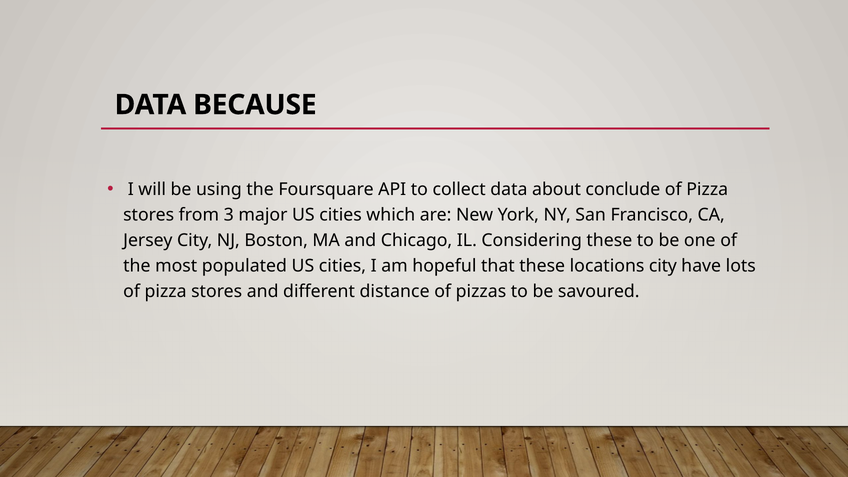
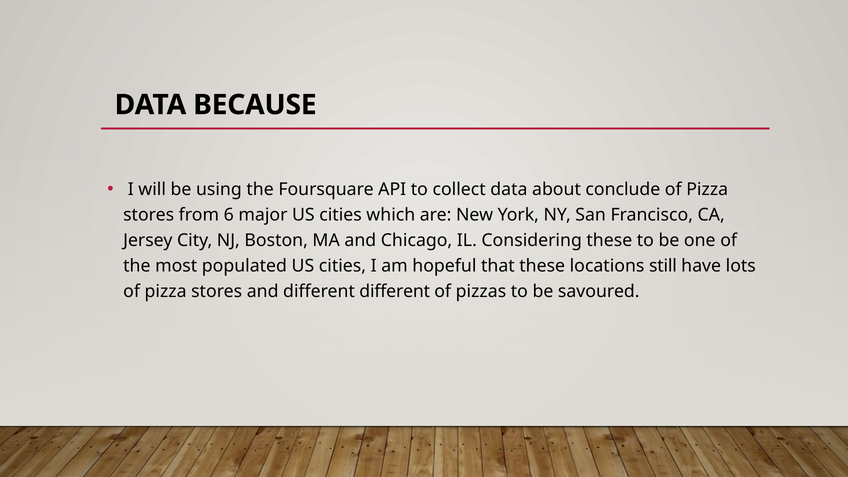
3: 3 -> 6 (229, 215)
locations city: city -> still (663, 266)
different distance: distance -> different (395, 291)
